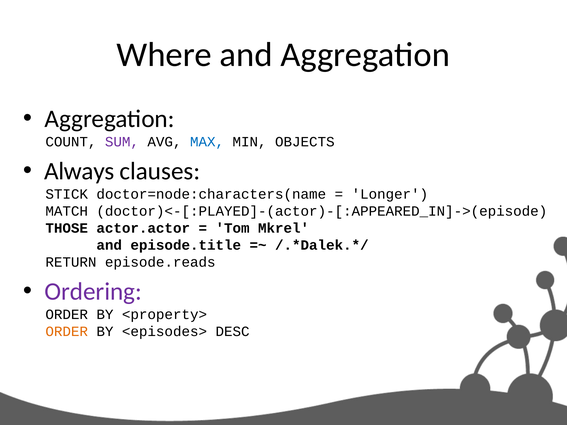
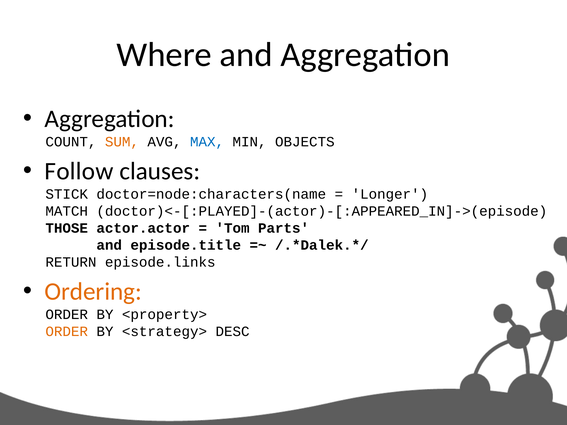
SUM colour: purple -> orange (122, 142)
Always: Always -> Follow (79, 171)
Mkrel: Mkrel -> Parts (284, 228)
episode.reads: episode.reads -> episode.links (160, 262)
Ordering colour: purple -> orange (93, 292)
<episodes>: <episodes> -> <strategy> (164, 332)
